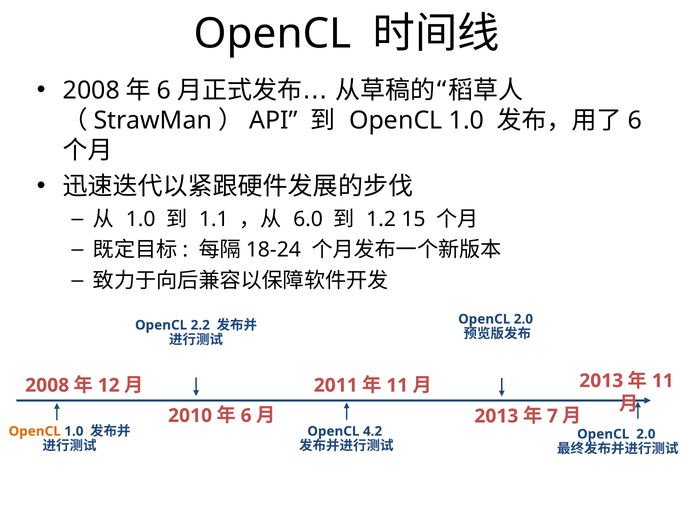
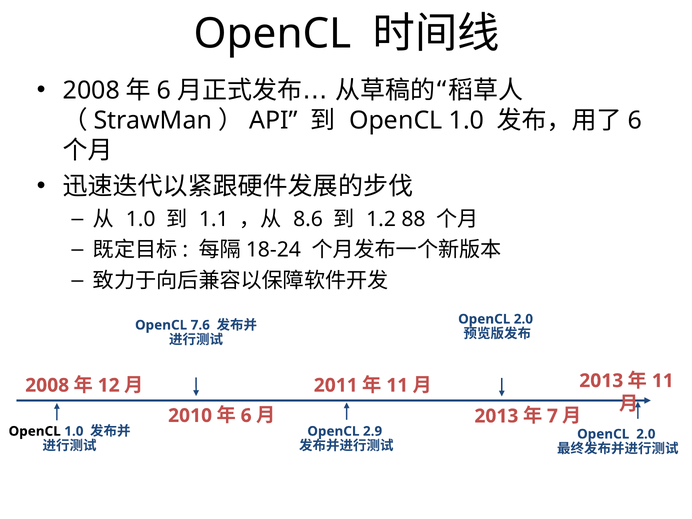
6.0: 6.0 -> 8.6 (308, 219)
15: 15 -> 88 (413, 219)
2.2: 2.2 -> 7.6 (200, 325)
OpenCL colour: orange -> black (35, 431)
4.2: 4.2 -> 2.9 (373, 431)
